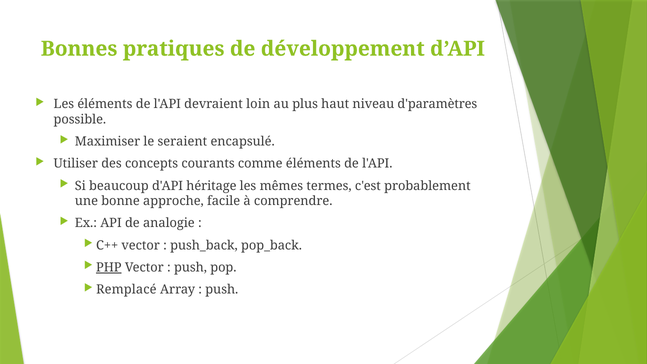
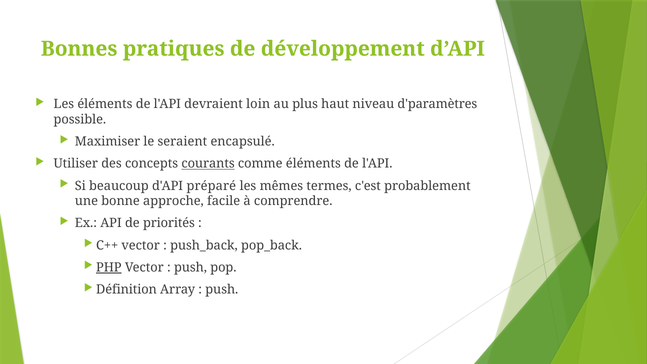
courants underline: none -> present (208, 164)
héritage: héritage -> préparé (211, 186)
analogie: analogie -> priorités (169, 223)
Remplacé: Remplacé -> Définition (126, 290)
